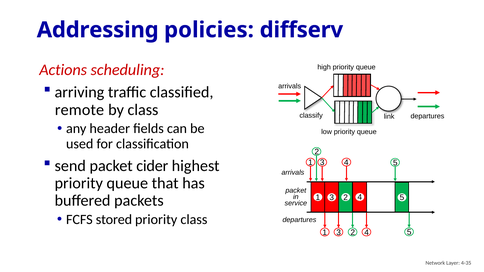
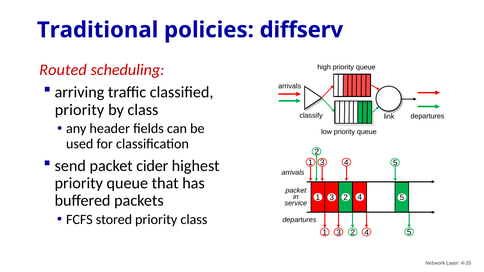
Addressing: Addressing -> Traditional (98, 30)
Actions: Actions -> Routed (63, 70)
remote: remote -> priority (79, 110)
